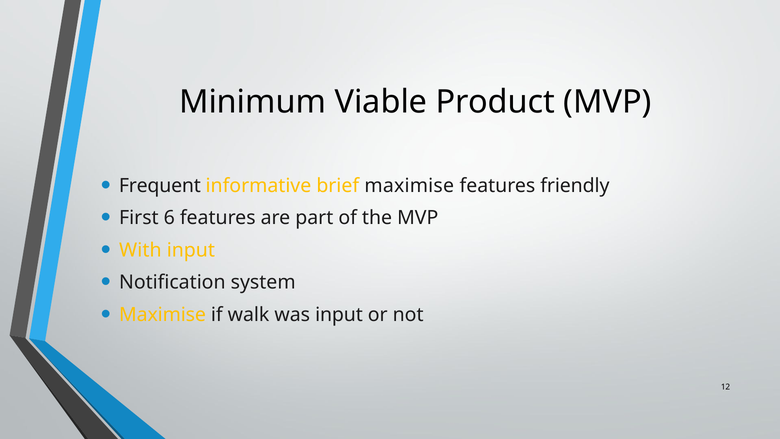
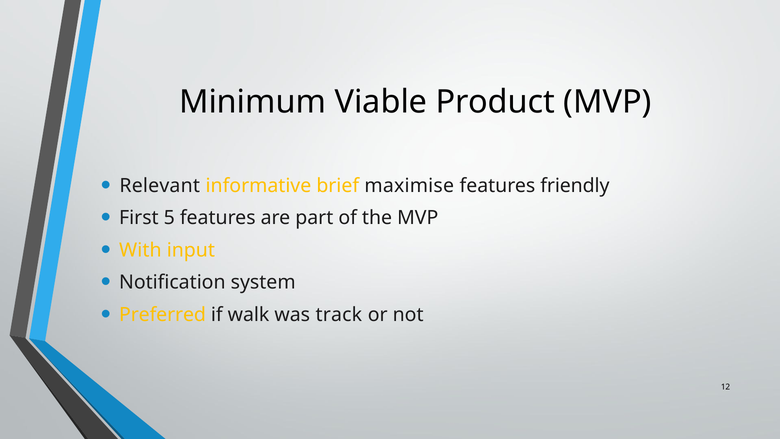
Frequent: Frequent -> Relevant (160, 186)
6: 6 -> 5 (169, 218)
Maximise: Maximise -> Preferred (163, 314)
was input: input -> track (339, 314)
